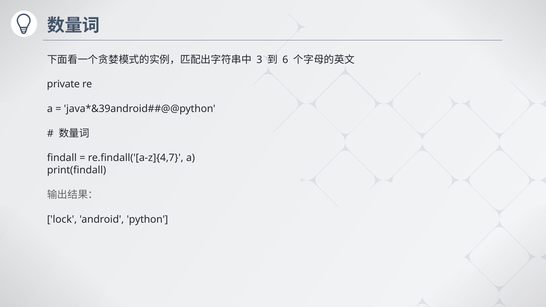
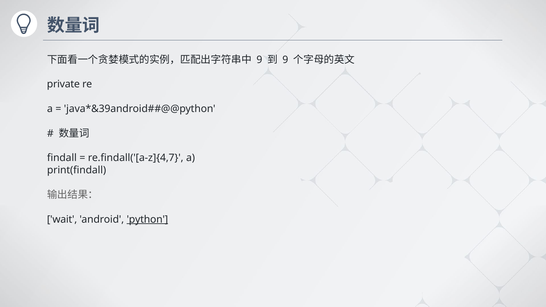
3: 3 -> 9 (259, 60)
6: 6 -> 9 (285, 60)
lock: lock -> wait (62, 219)
python underline: none -> present (147, 219)
